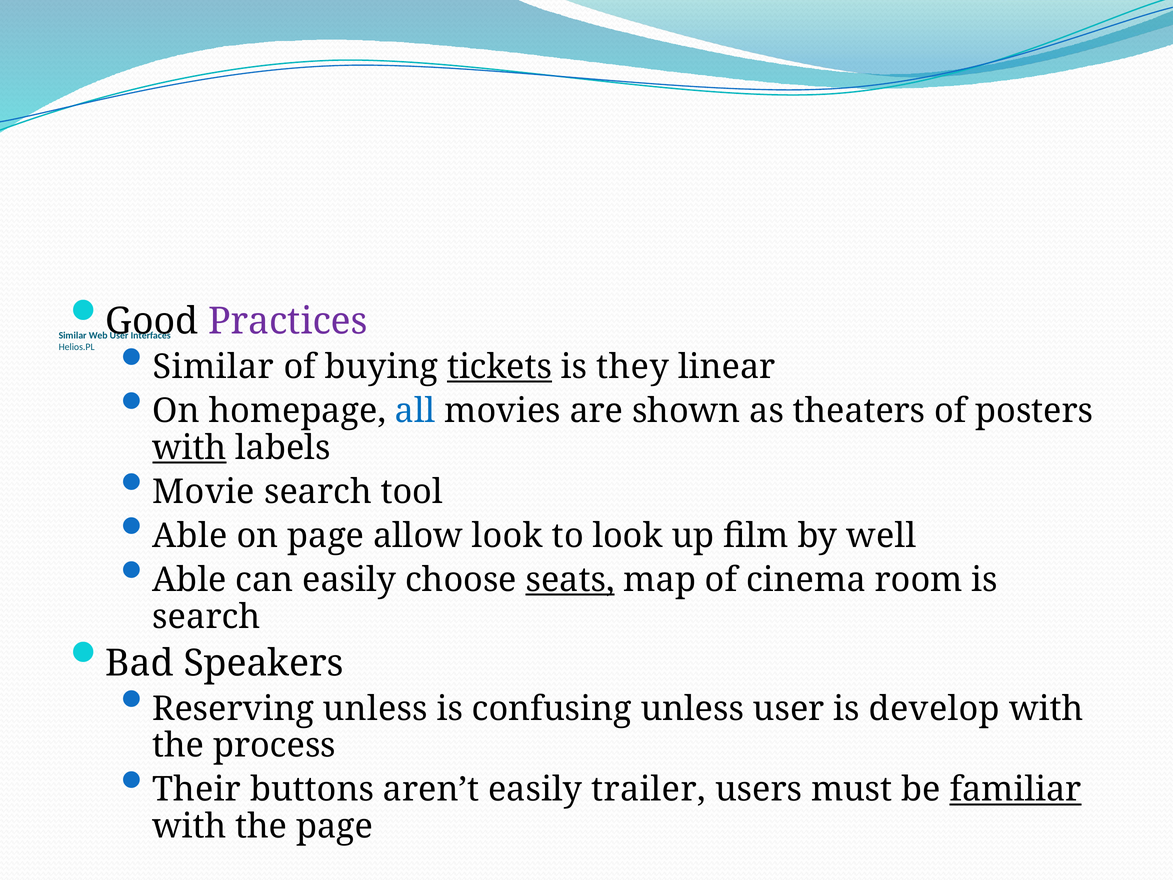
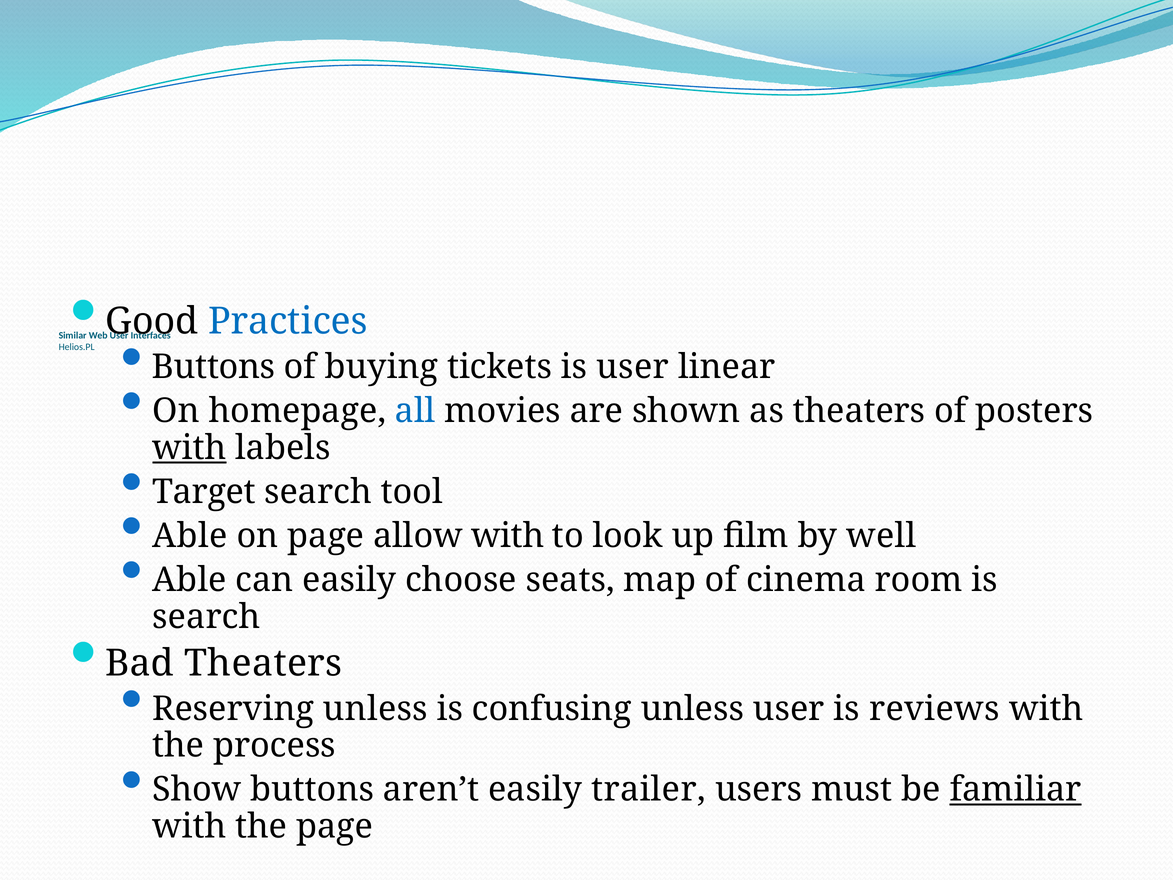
Practices colour: purple -> blue (288, 321)
Similar: Similar -> Buttons (214, 367)
tickets underline: present -> none (500, 367)
is they: they -> user (633, 367)
Movie: Movie -> Target (204, 492)
allow look: look -> with (508, 536)
seats underline: present -> none (570, 580)
Bad Speakers: Speakers -> Theaters (263, 663)
develop: develop -> reviews (934, 709)
Their: Their -> Show (197, 789)
